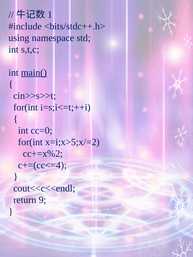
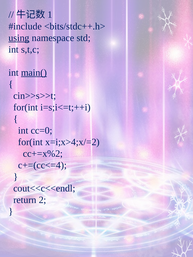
using underline: none -> present (19, 38)
x=i;x>5;x/=2: x=i;x>5;x/=2 -> x=i;x>4;x/=2 (72, 142)
9: 9 -> 2 (42, 200)
